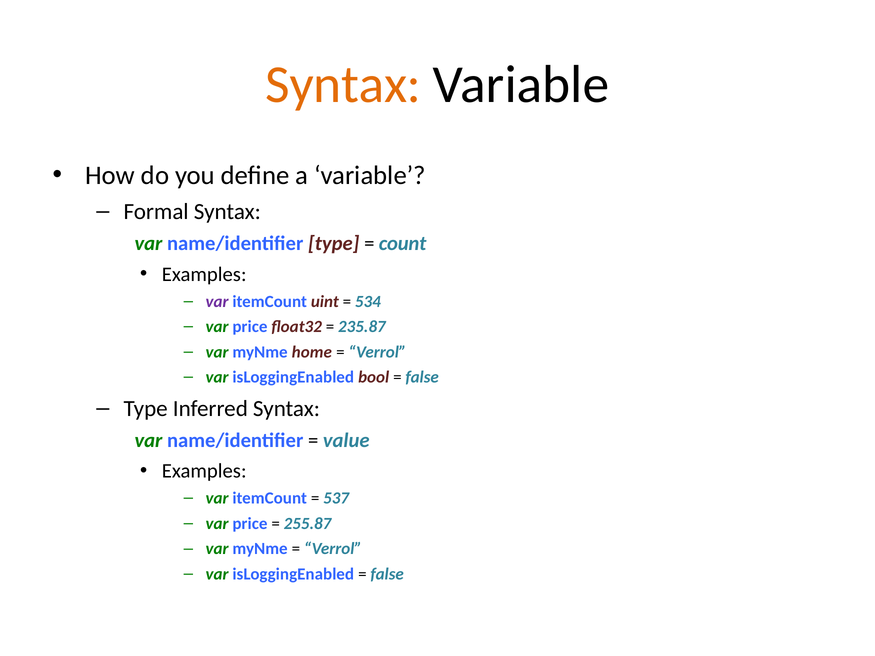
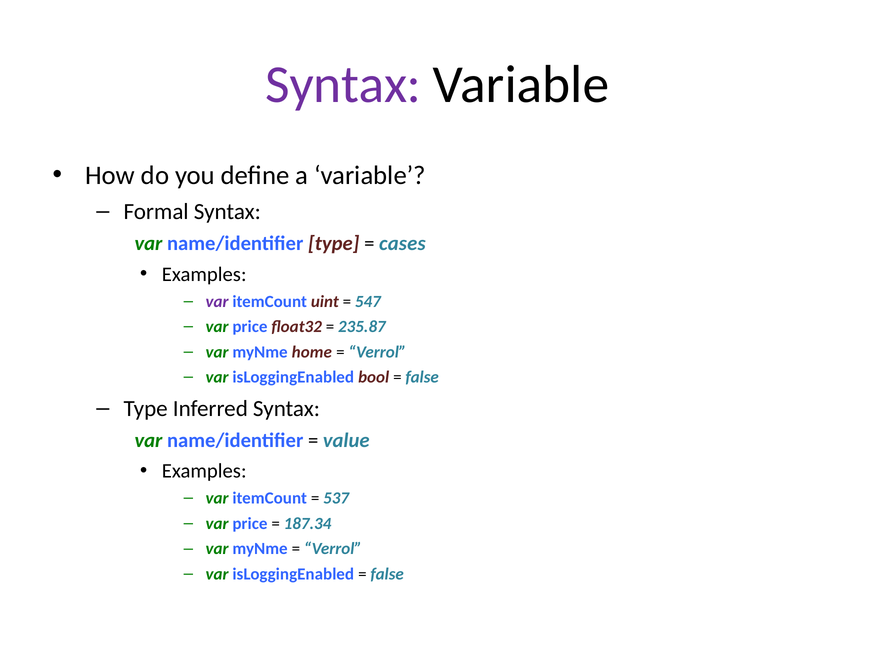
Syntax colour: orange -> purple (343, 85)
count: count -> cases (402, 244)
534: 534 -> 547 (368, 302)
255.87: 255.87 -> 187.34 (307, 524)
